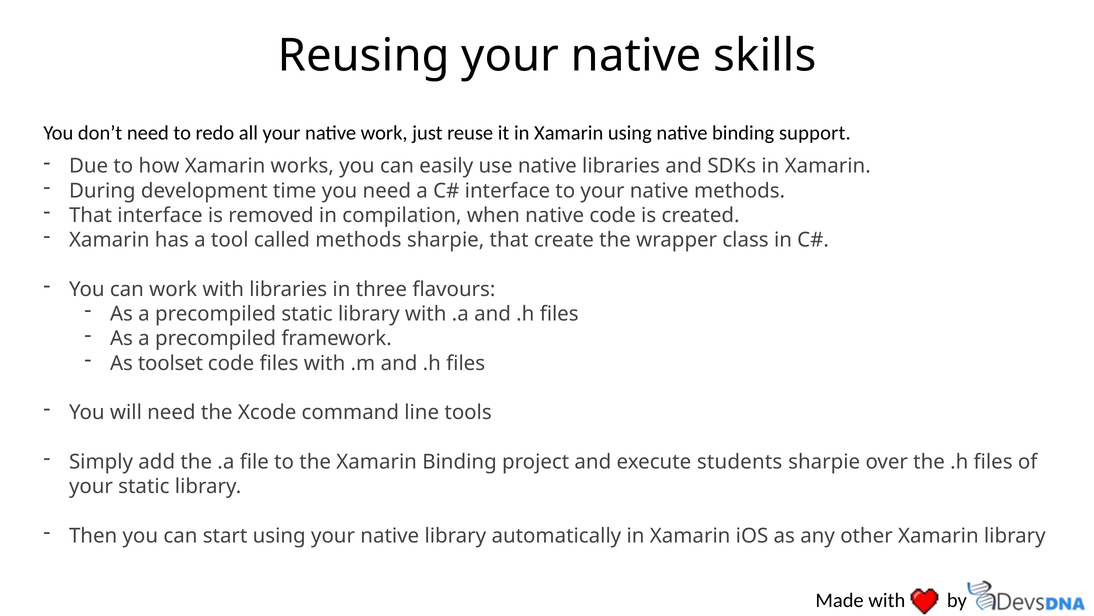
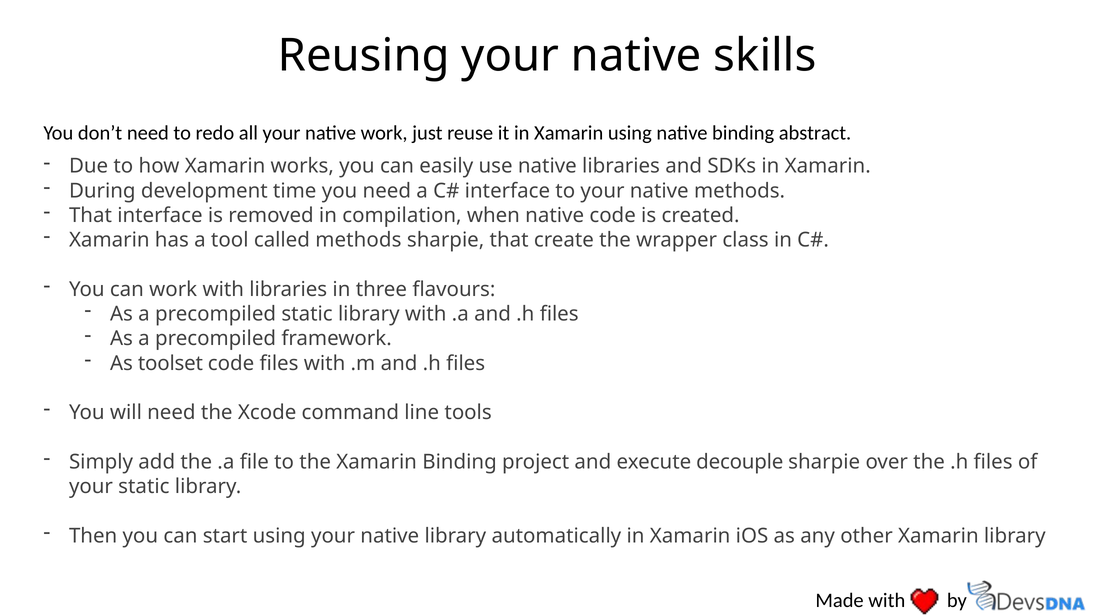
support: support -> abstract (815, 133)
students: students -> decouple (740, 461)
